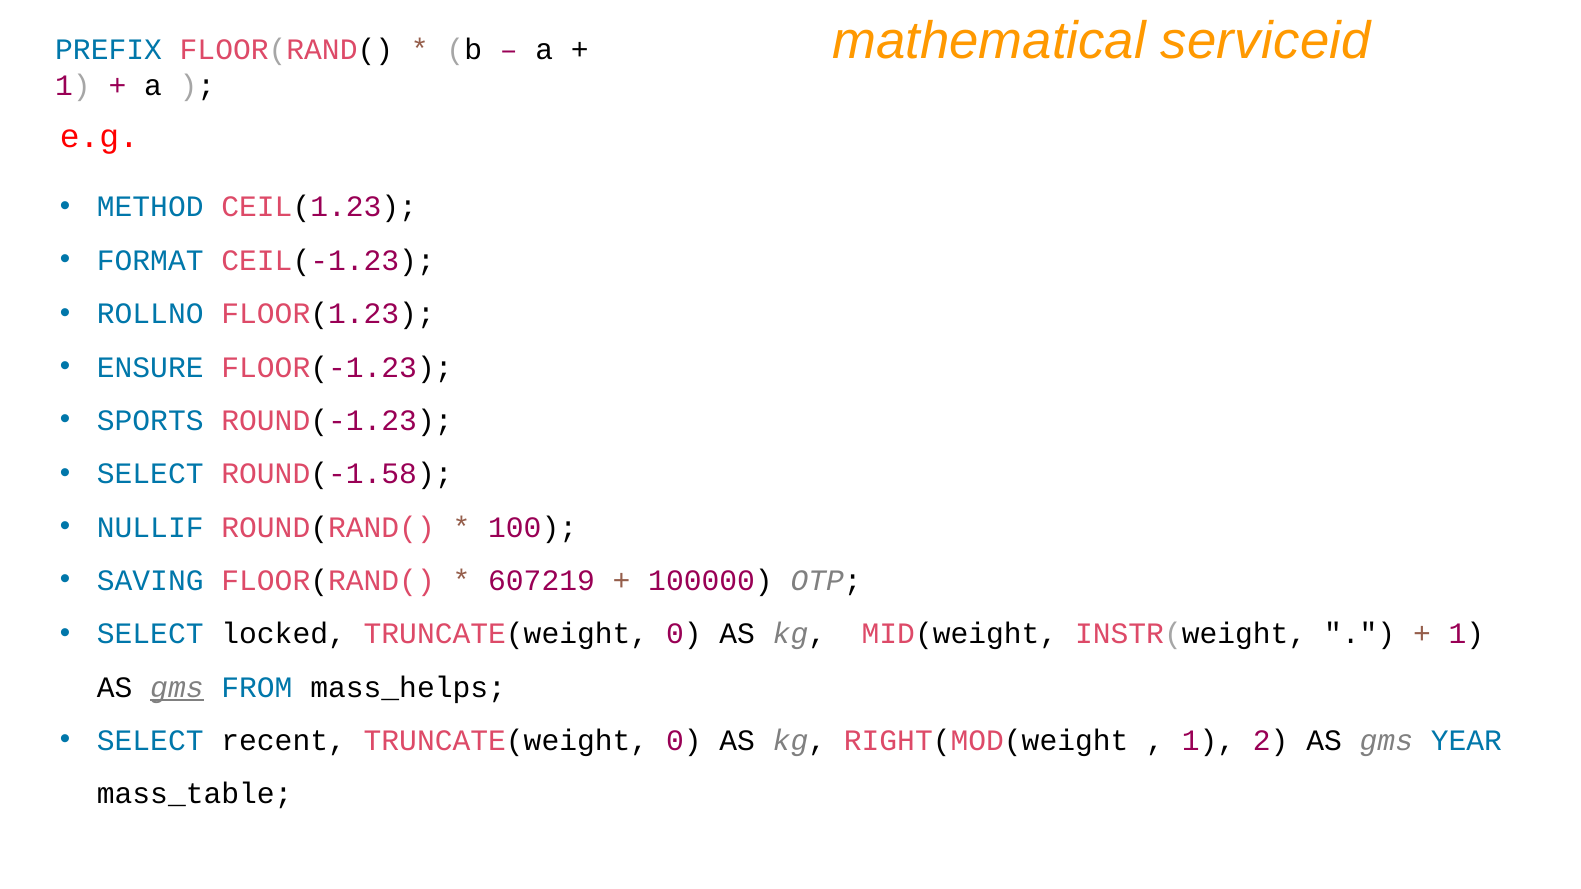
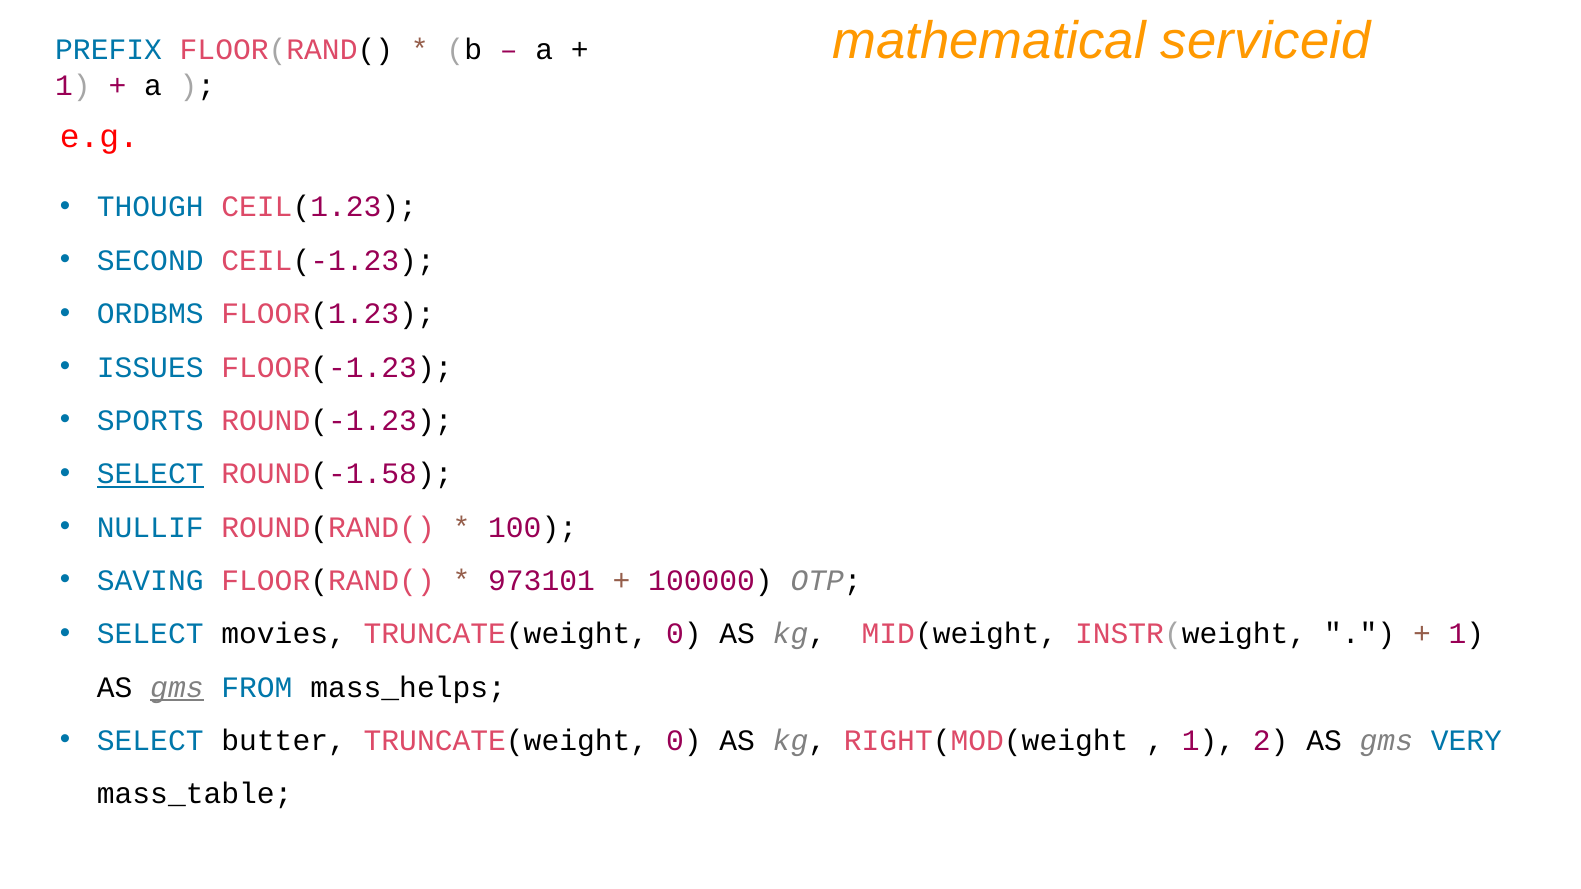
METHOD: METHOD -> THOUGH (150, 207)
FORMAT: FORMAT -> SECOND (150, 261)
ROLLNO: ROLLNO -> ORDBMS (150, 314)
ENSURE: ENSURE -> ISSUES (150, 367)
SELECT underline: none -> present (150, 474)
607219: 607219 -> 973101 (542, 581)
locked: locked -> movies (284, 634)
recent: recent -> butter (284, 741)
YEAR: YEAR -> VERY (1466, 741)
